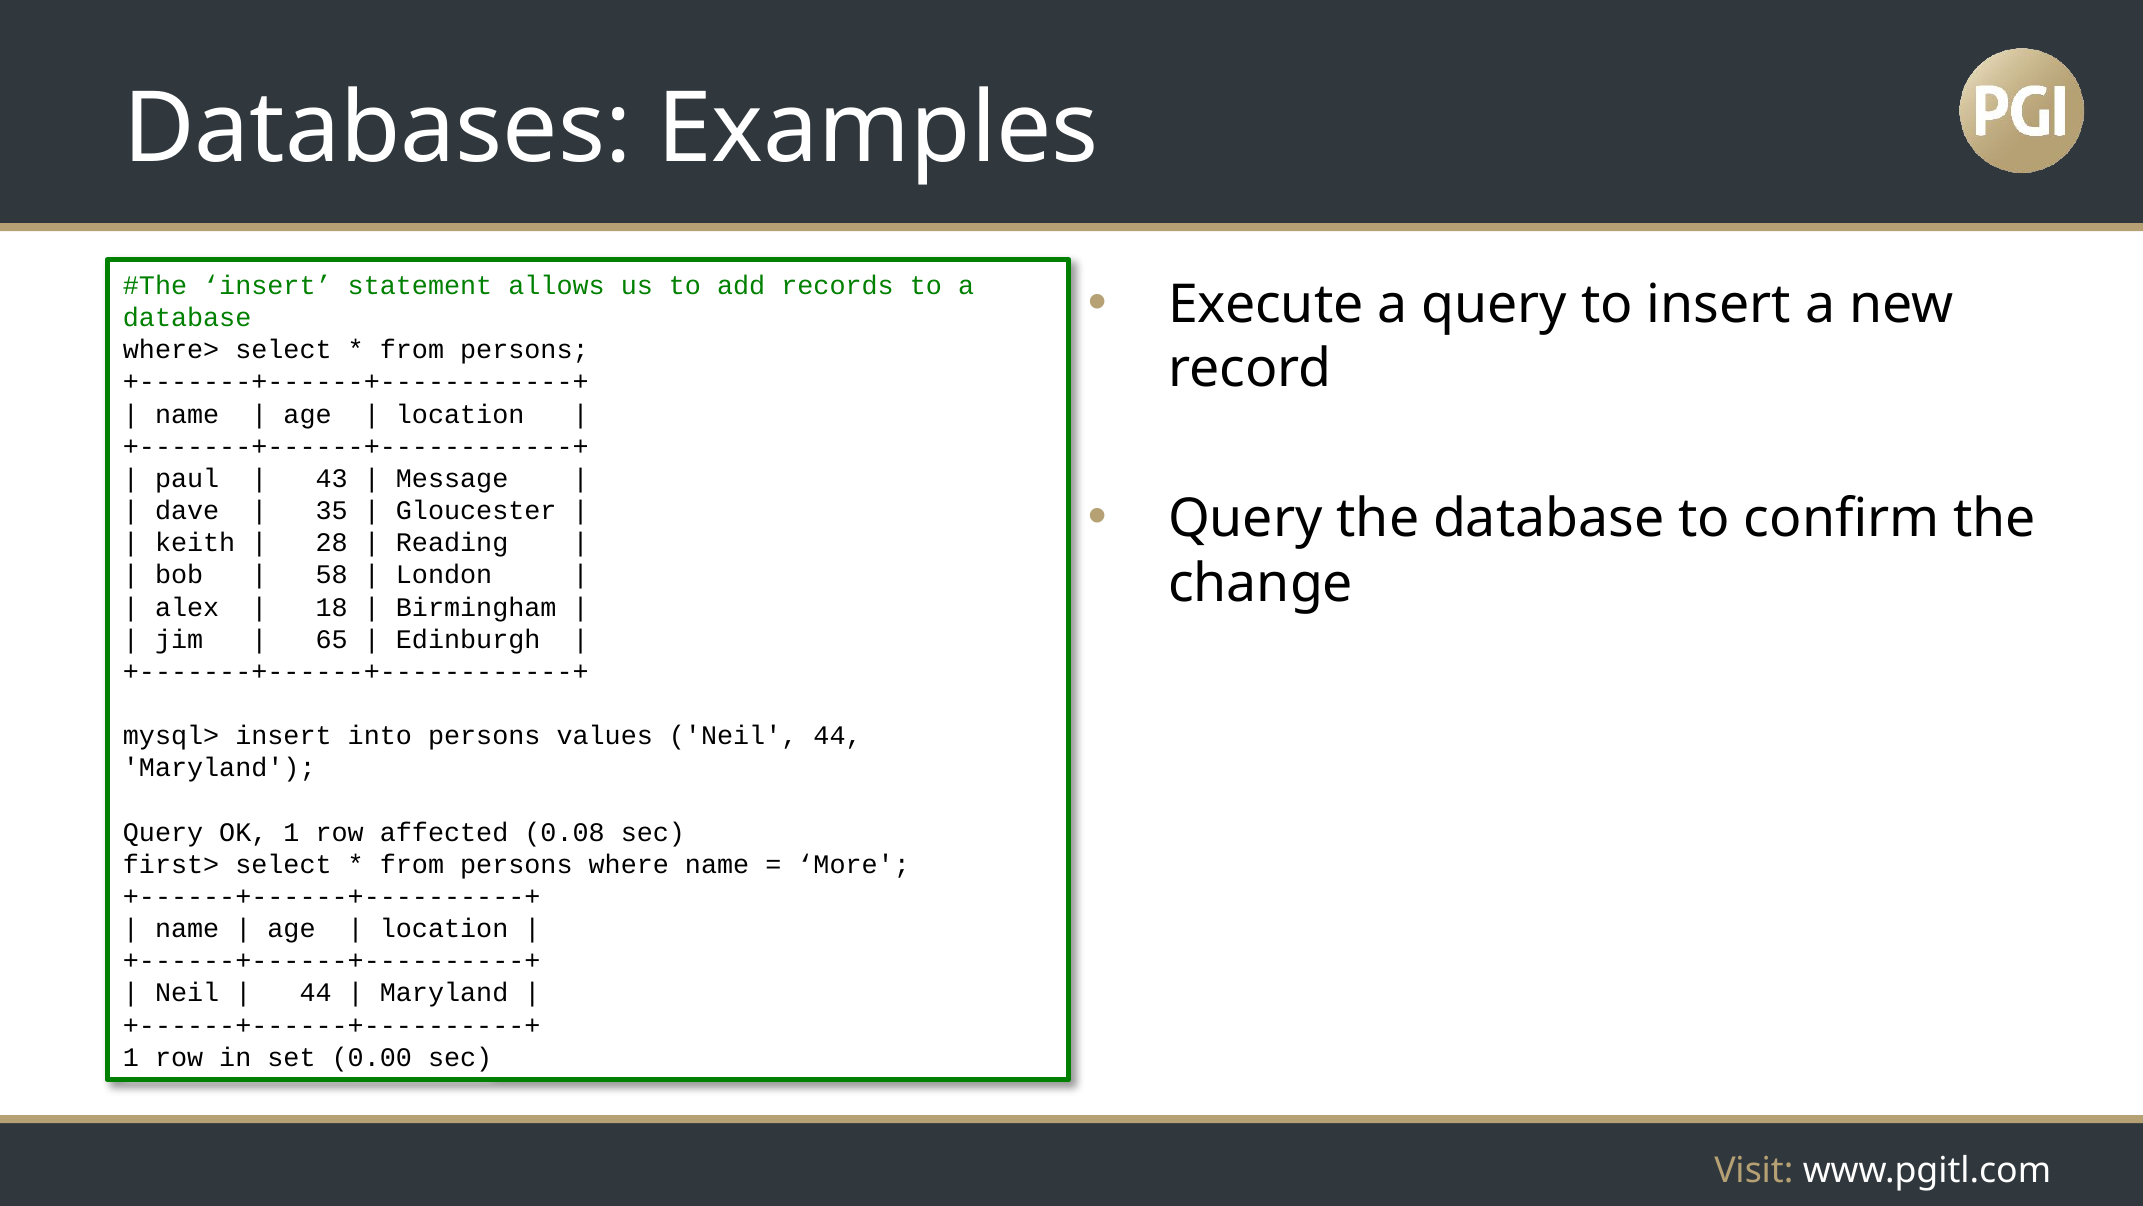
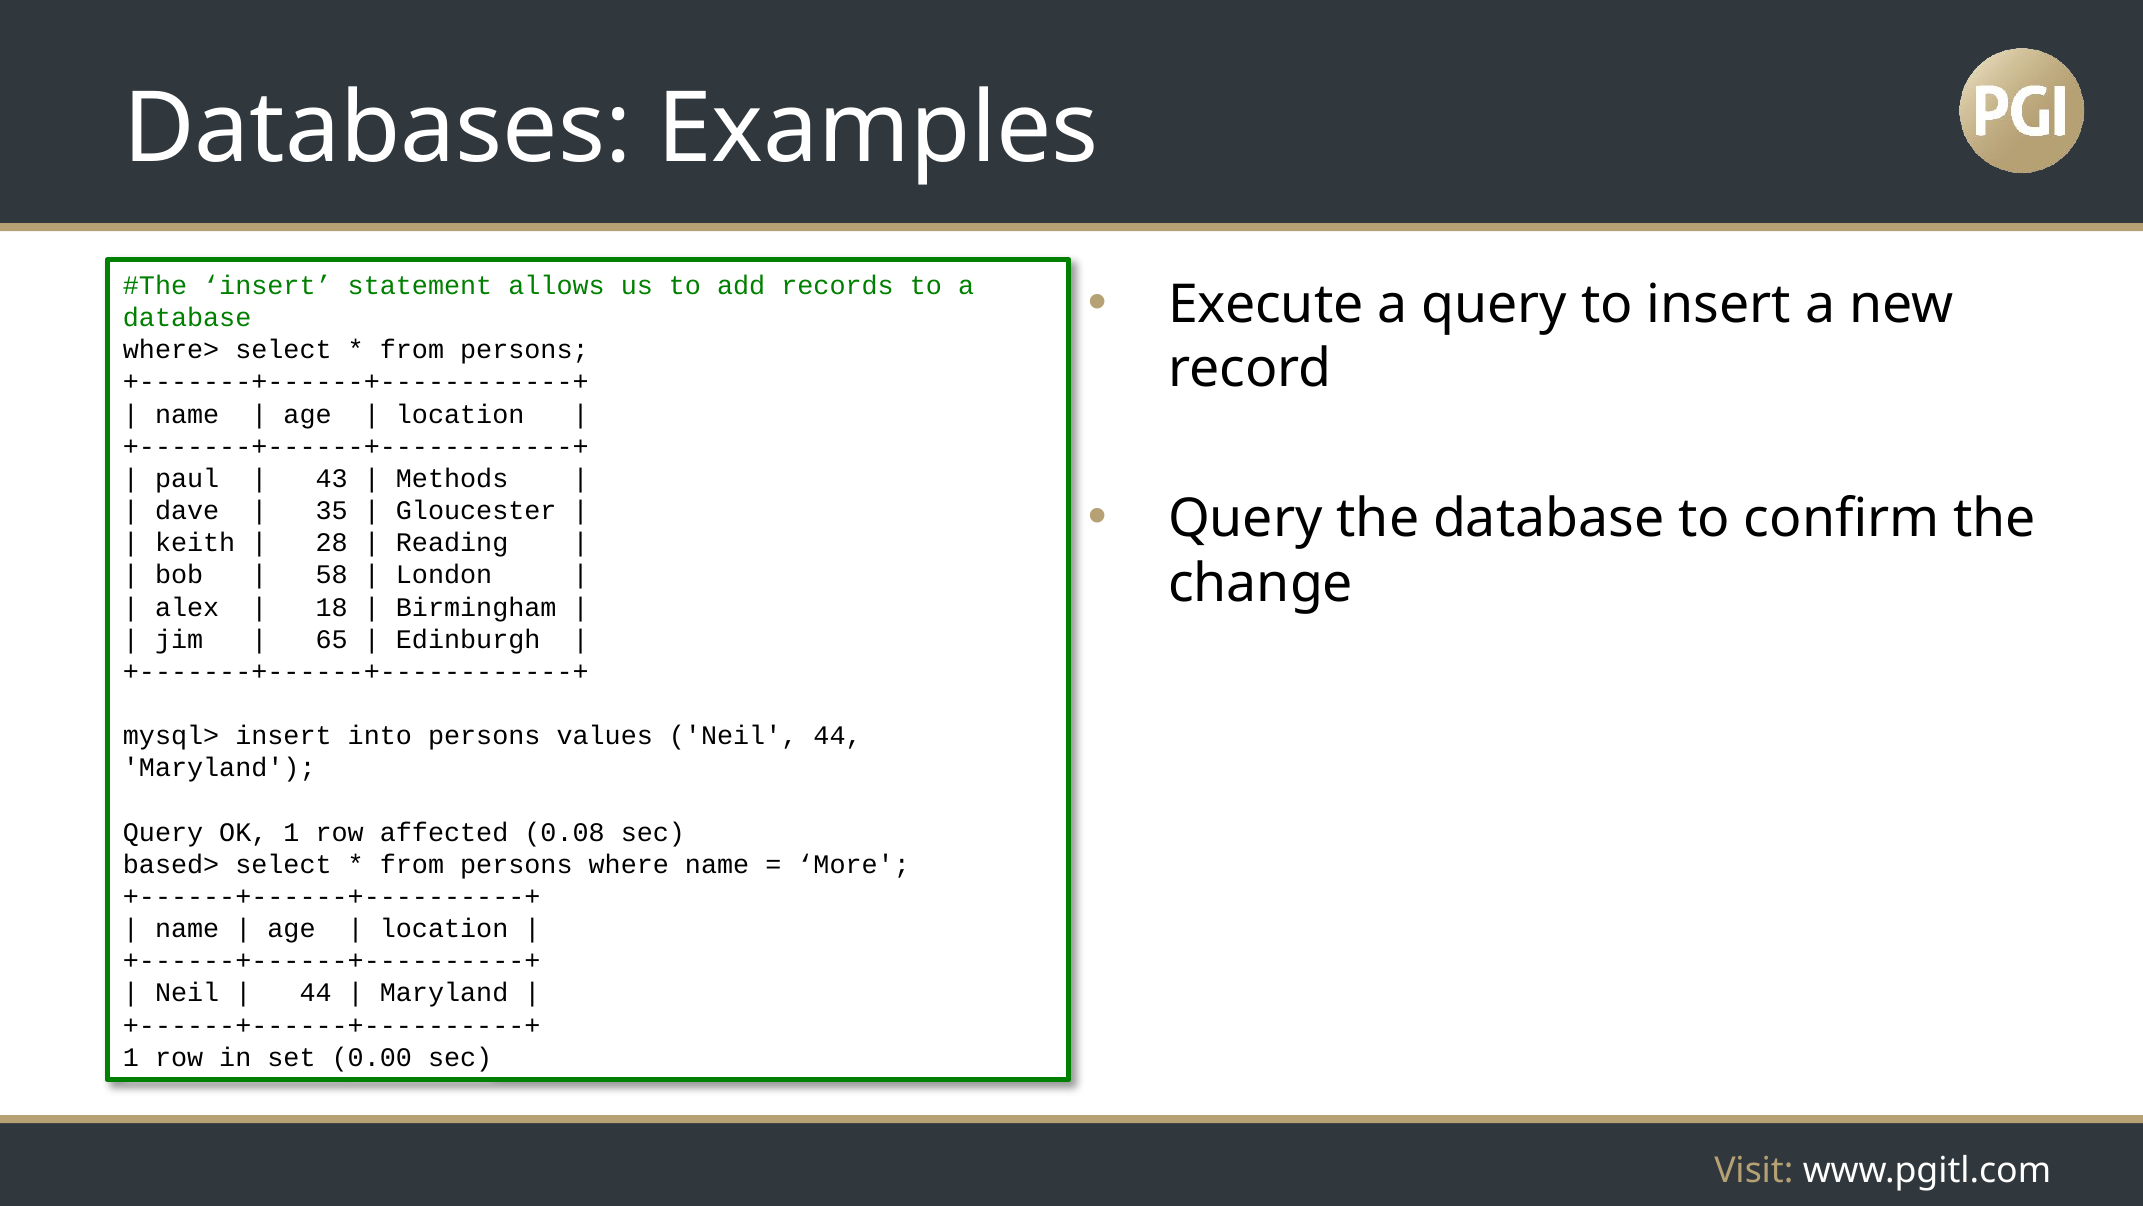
Message: Message -> Methods (452, 478)
first>: first> -> based> (171, 864)
